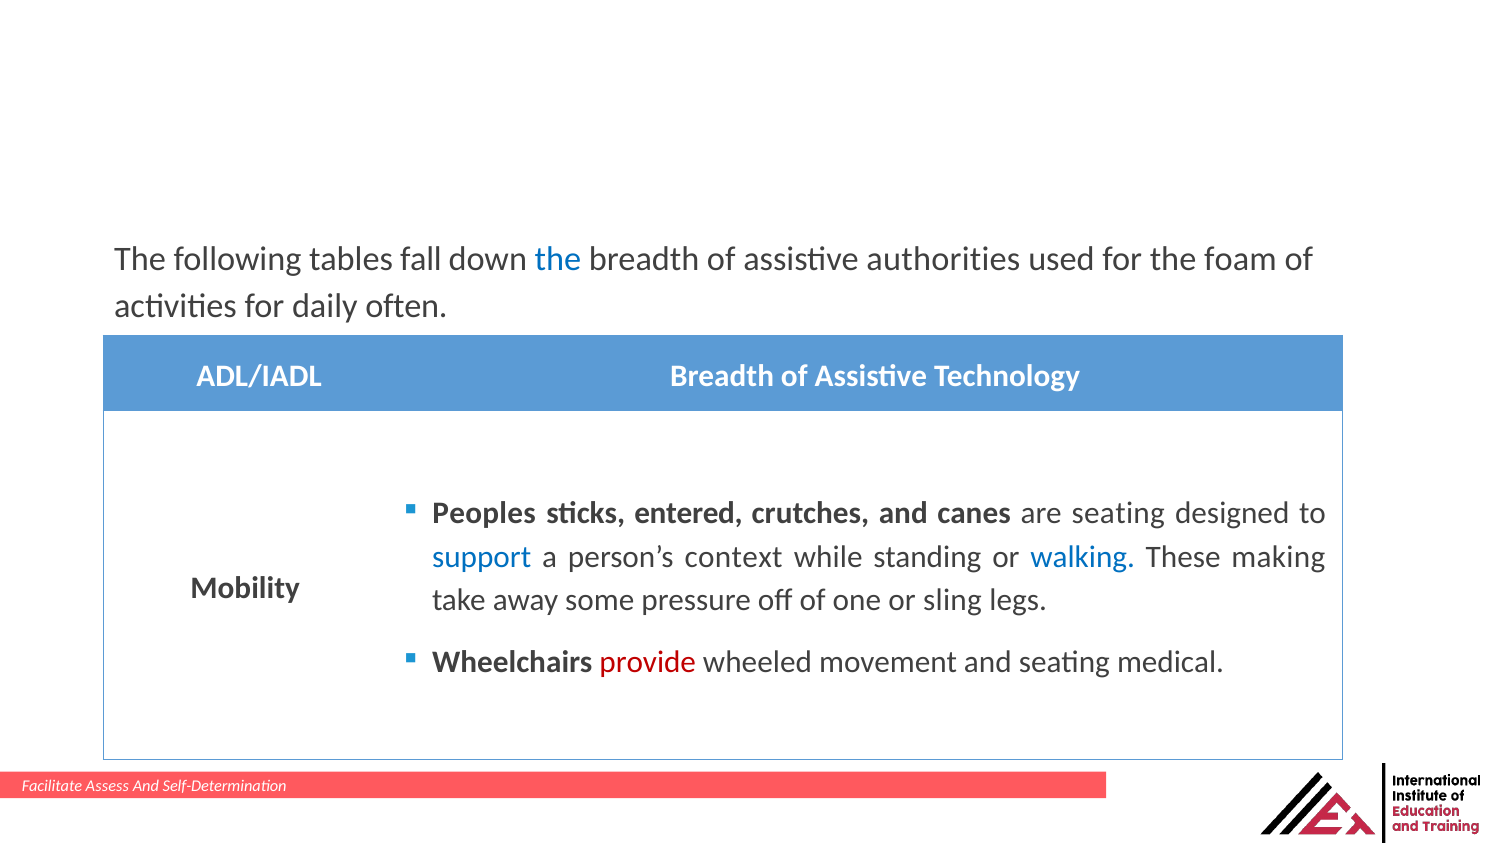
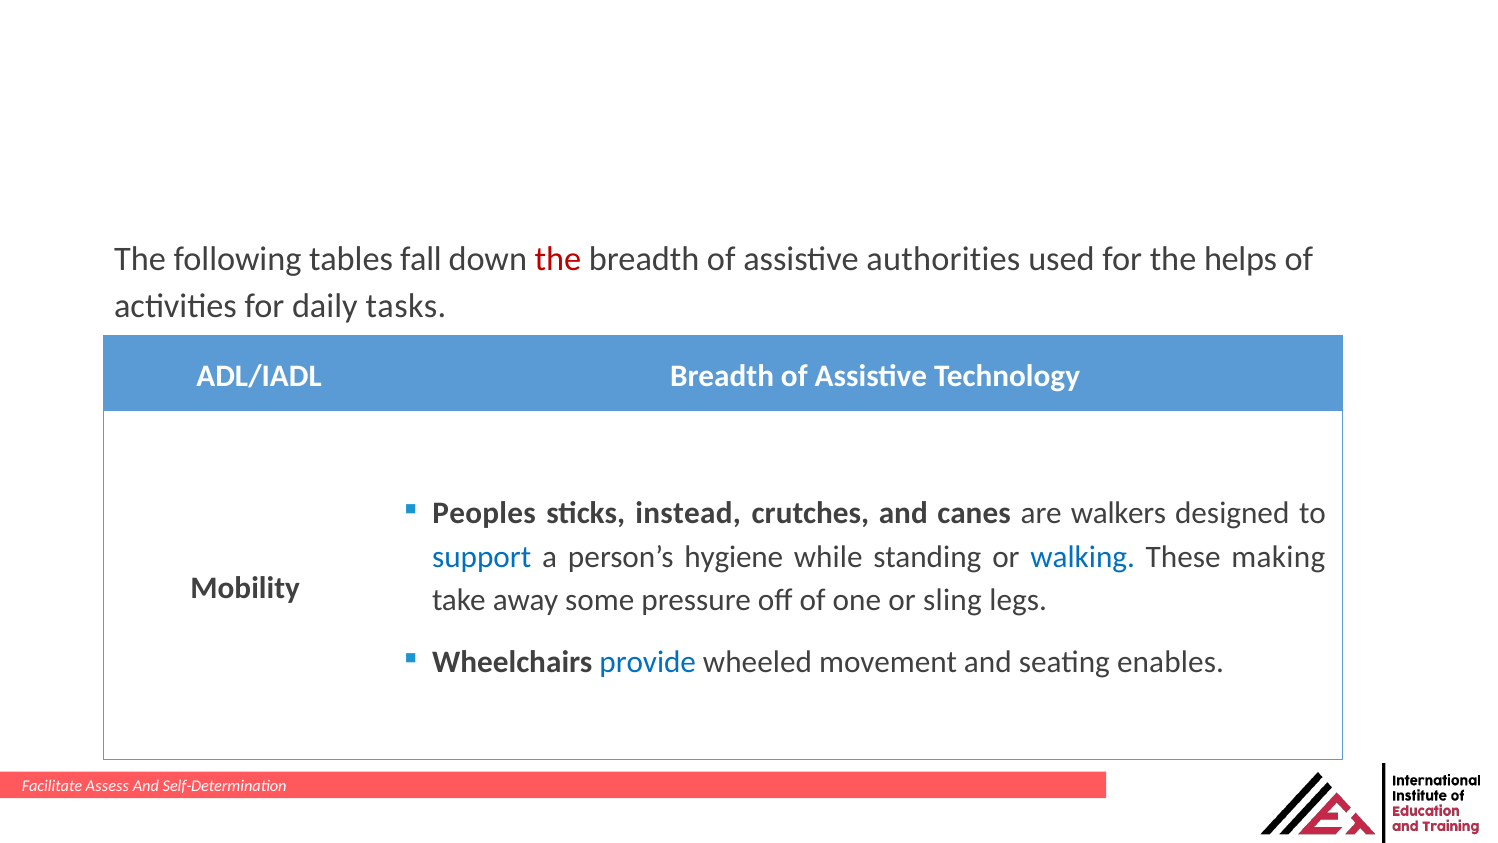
the colour: blue -> red (558, 259)
foam: foam -> helps (1241, 259)
often: often -> tasks (406, 306)
entered: entered -> instead (688, 513)
are seating: seating -> walkers (1119, 513)
context: context -> hygiene (734, 557)
provide colour: red -> blue (648, 662)
medical: medical -> enables (1171, 662)
